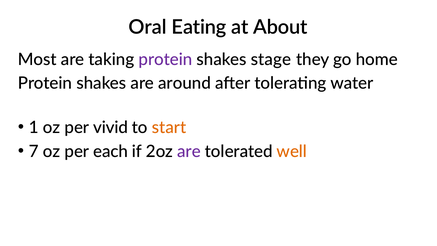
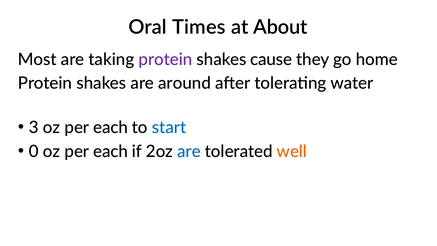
Eating: Eating -> Times (199, 27)
stage: stage -> cause (271, 59)
1: 1 -> 3 (34, 128)
vivid: vivid -> each (111, 128)
start colour: orange -> blue (169, 128)
7: 7 -> 0 (34, 151)
are colour: purple -> blue (189, 151)
